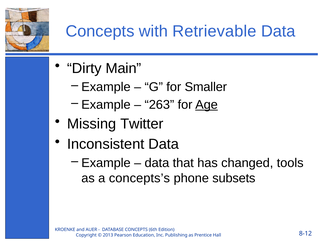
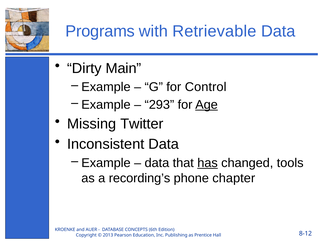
Concepts: Concepts -> Programs (100, 31)
Smaller: Smaller -> Control (206, 87)
263: 263 -> 293 (159, 105)
has underline: none -> present (208, 163)
concepts’s: concepts’s -> recording’s (140, 178)
subsets: subsets -> chapter (234, 178)
